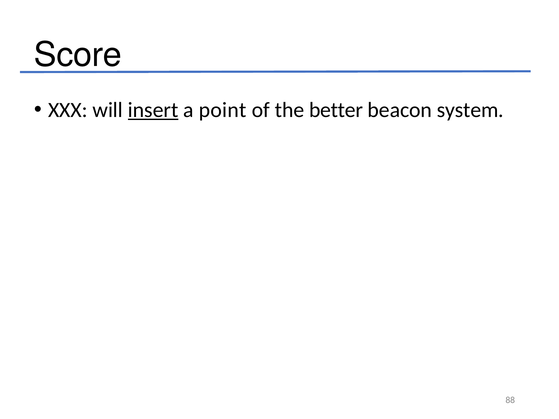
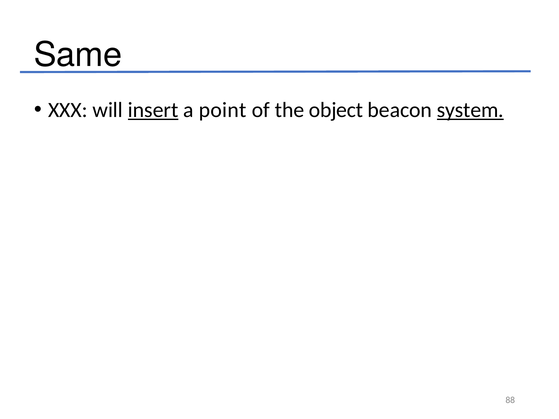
Score: Score -> Same (78, 55)
better: better -> object (336, 110)
system underline: none -> present (470, 110)
